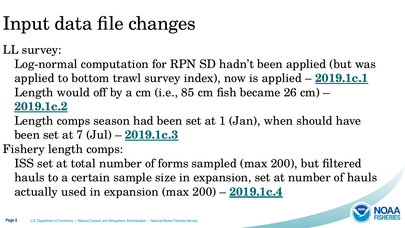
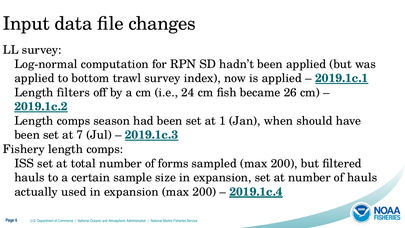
would: would -> filters (73, 92)
85: 85 -> 24 (188, 92)
